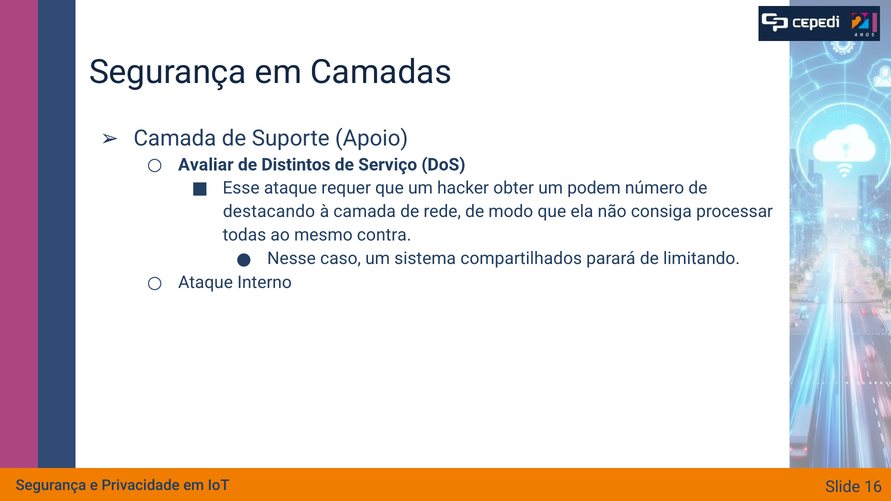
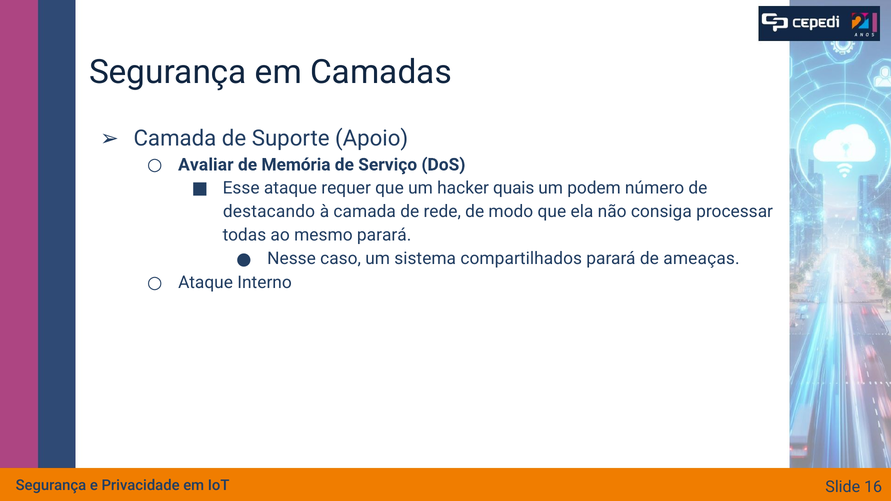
Distintos: Distintos -> Memória (296, 165)
obter: obter -> quais (514, 188)
mesmo contra: contra -> parará (384, 235)
limitando: limitando -> ameaças (701, 259)
